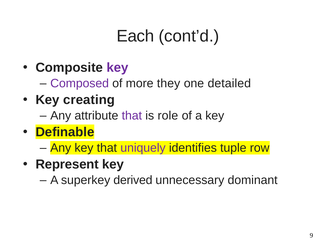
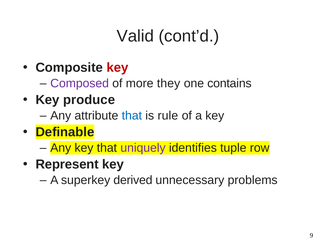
Each: Each -> Valid (135, 36)
key colour: purple -> red (117, 67)
detailed: detailed -> contains (229, 83)
creating: creating -> produce (89, 100)
that colour: purple -> blue (132, 116)
role: role -> rule (168, 116)
dominant: dominant -> problems (253, 180)
